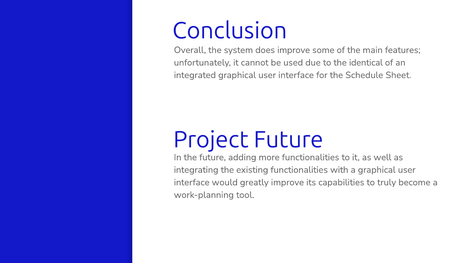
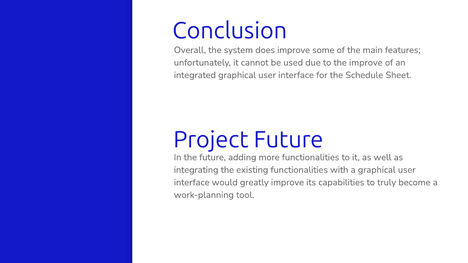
the identical: identical -> improve (366, 63)
